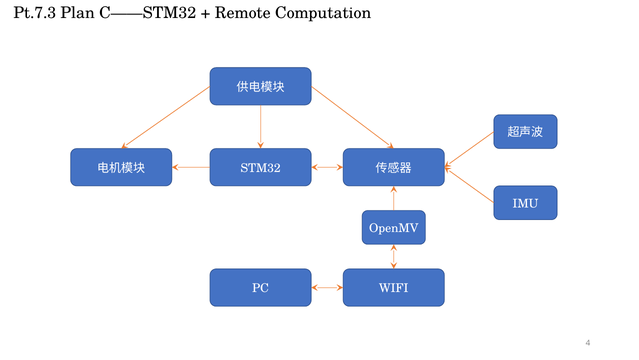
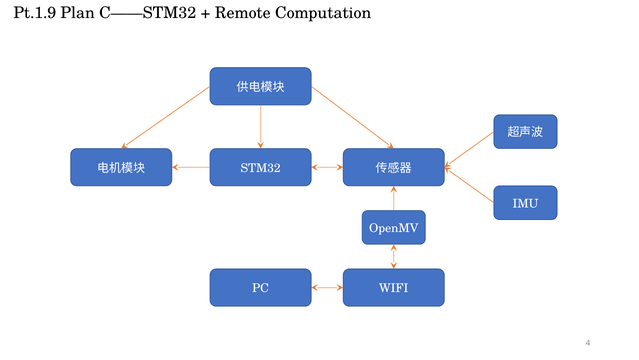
Pt.7.3: Pt.7.3 -> Pt.1.9 (35, 13)
